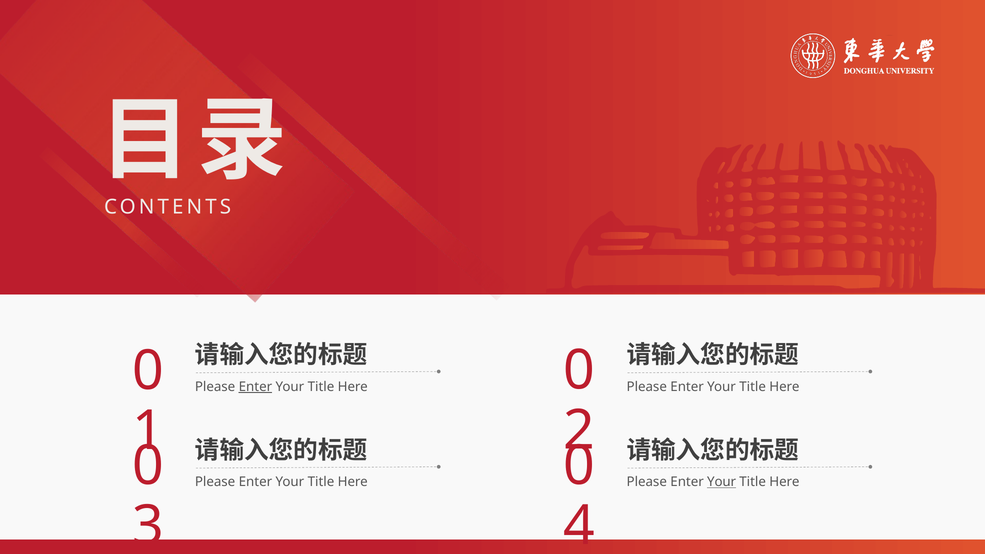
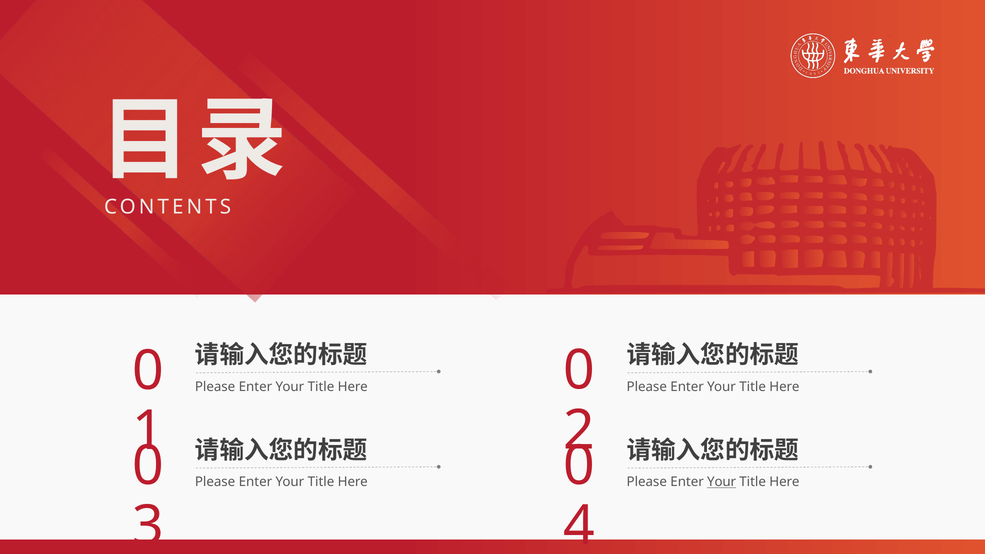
Enter underline: present -> none (255, 387)
